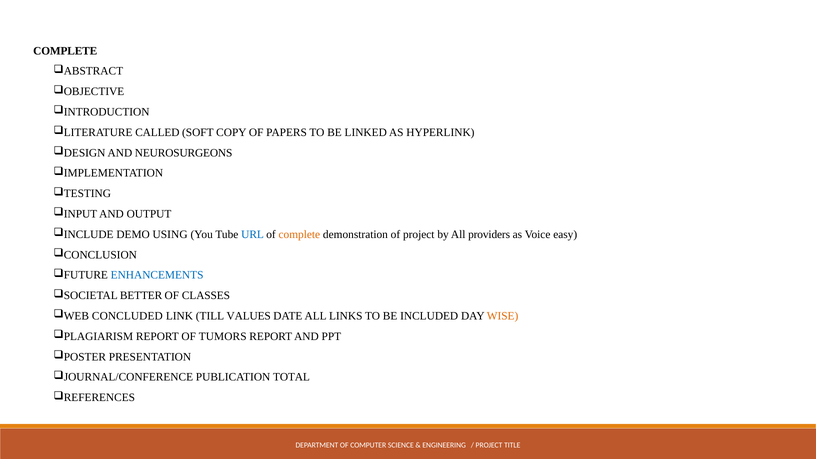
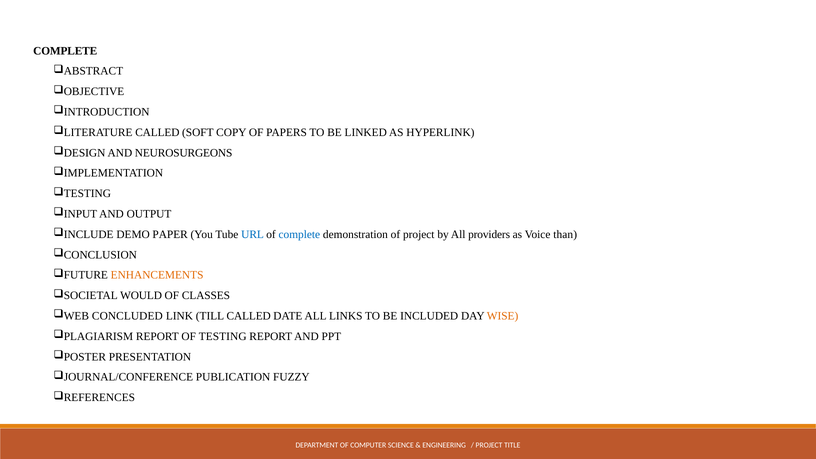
USING: USING -> PAPER (170, 234)
complete colour: orange -> blue (299, 234)
easy: easy -> than (565, 234)
ENHANCEMENTS colour: blue -> orange (157, 275)
BETTER: BETTER -> WOULD (141, 296)
TILL VALUES: VALUES -> CALLED (249, 316)
TUMORS: TUMORS -> TESTING (223, 336)
TOTAL: TOTAL -> FUZZY (291, 377)
